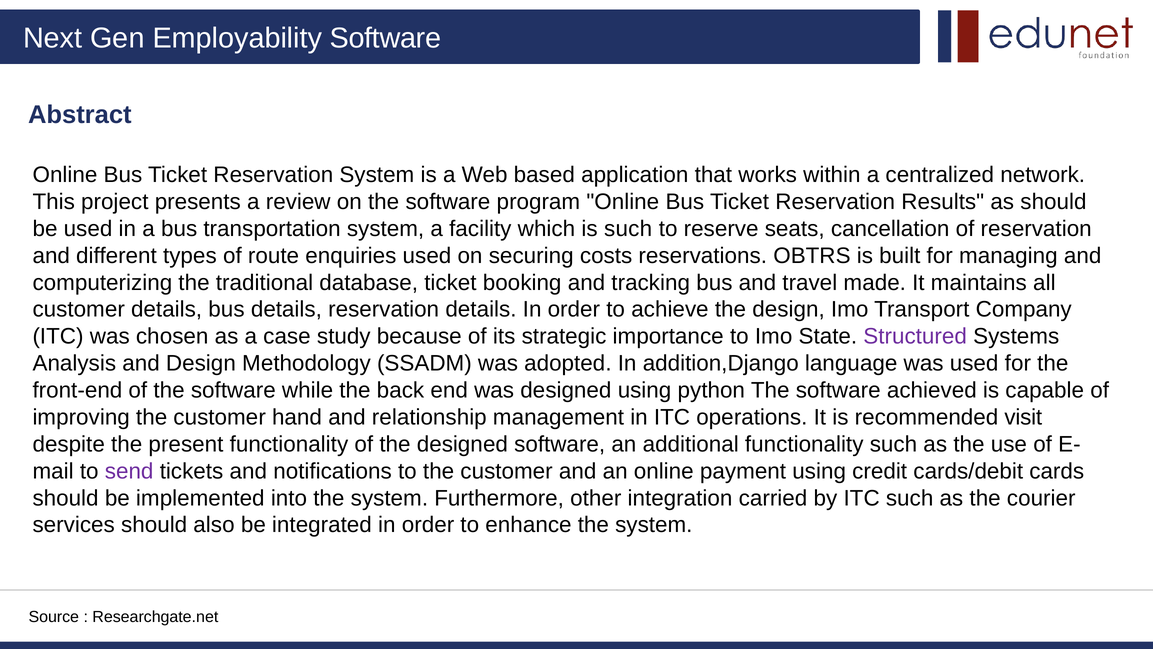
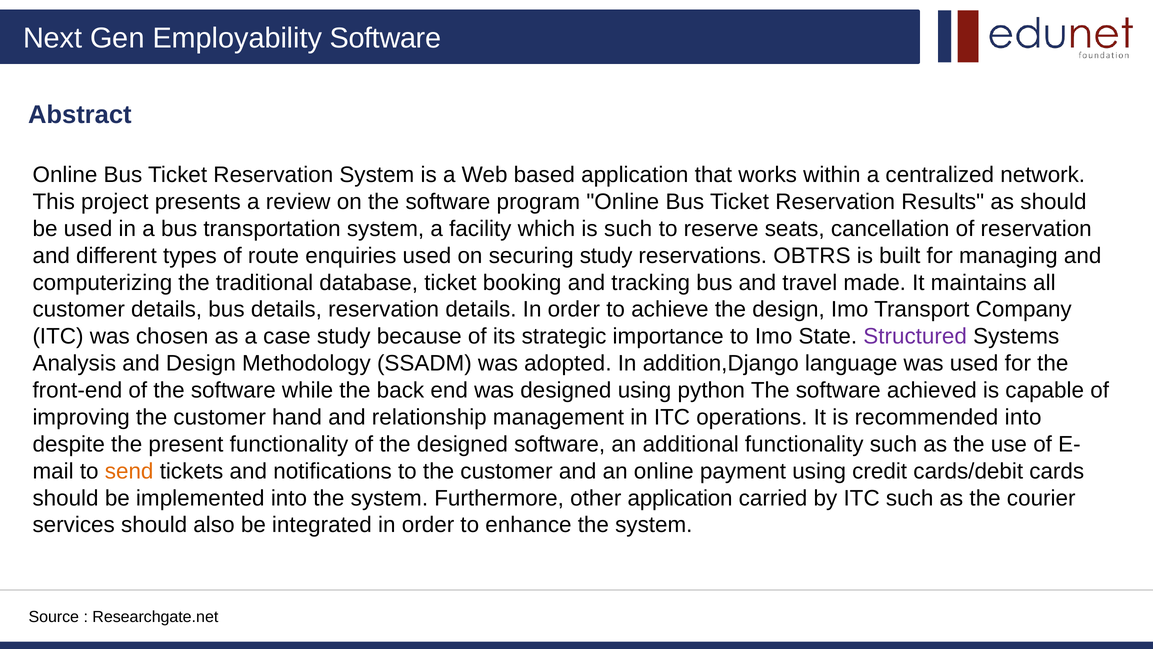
securing costs: costs -> study (606, 256)
recommended visit: visit -> into (1023, 417)
send colour: purple -> orange (129, 471)
other integration: integration -> application (680, 498)
